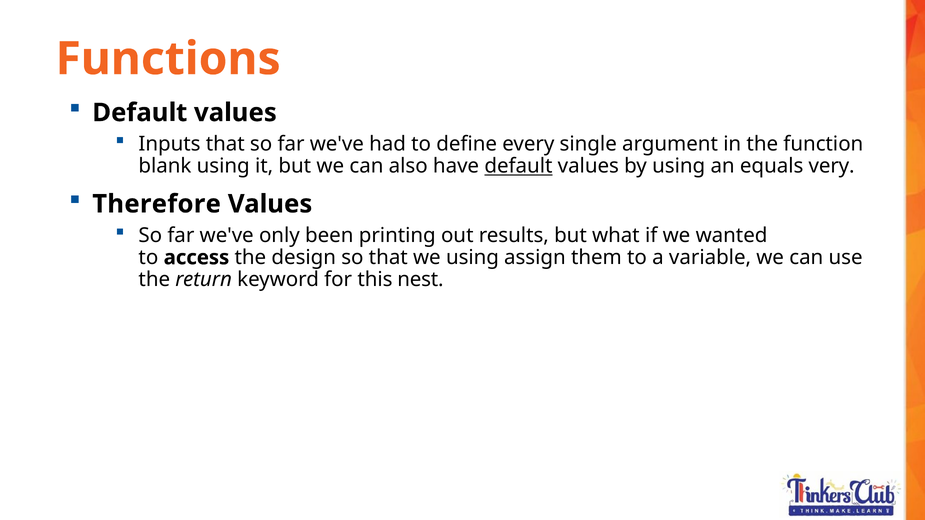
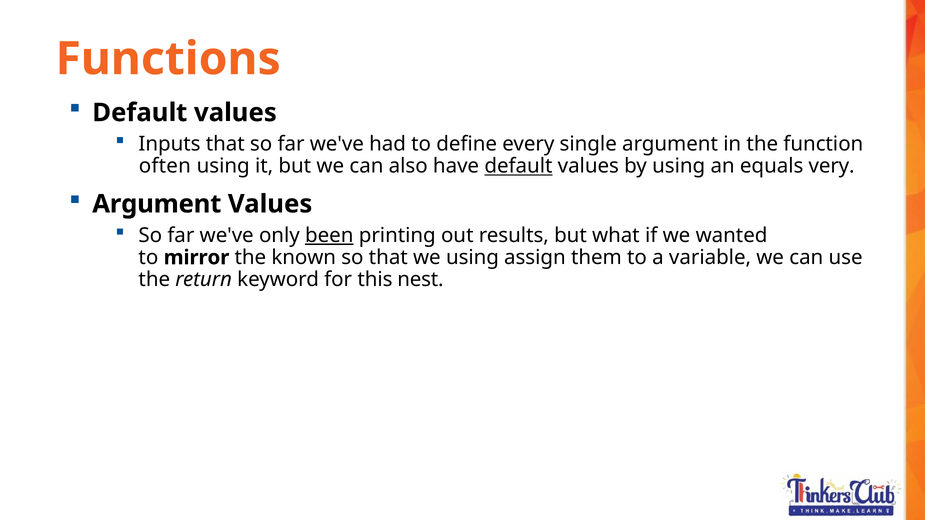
blank: blank -> often (165, 166)
Therefore: Therefore -> Argument (157, 204)
been underline: none -> present (329, 236)
access: access -> mirror (196, 258)
design: design -> known (304, 258)
